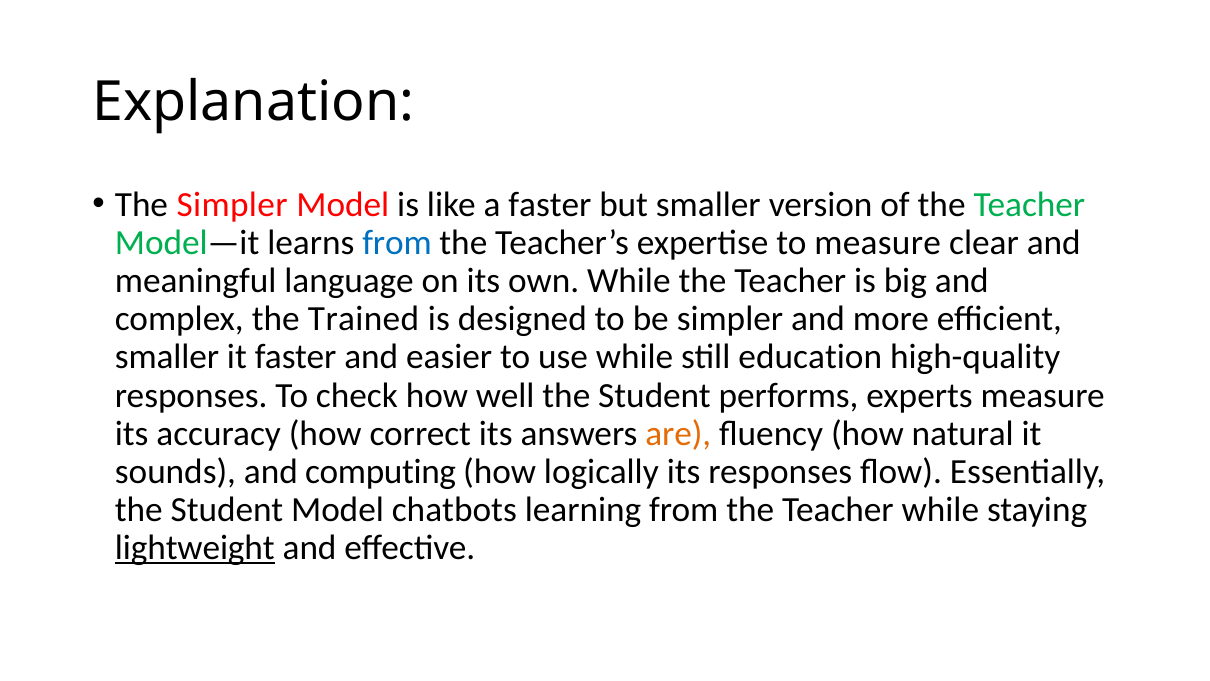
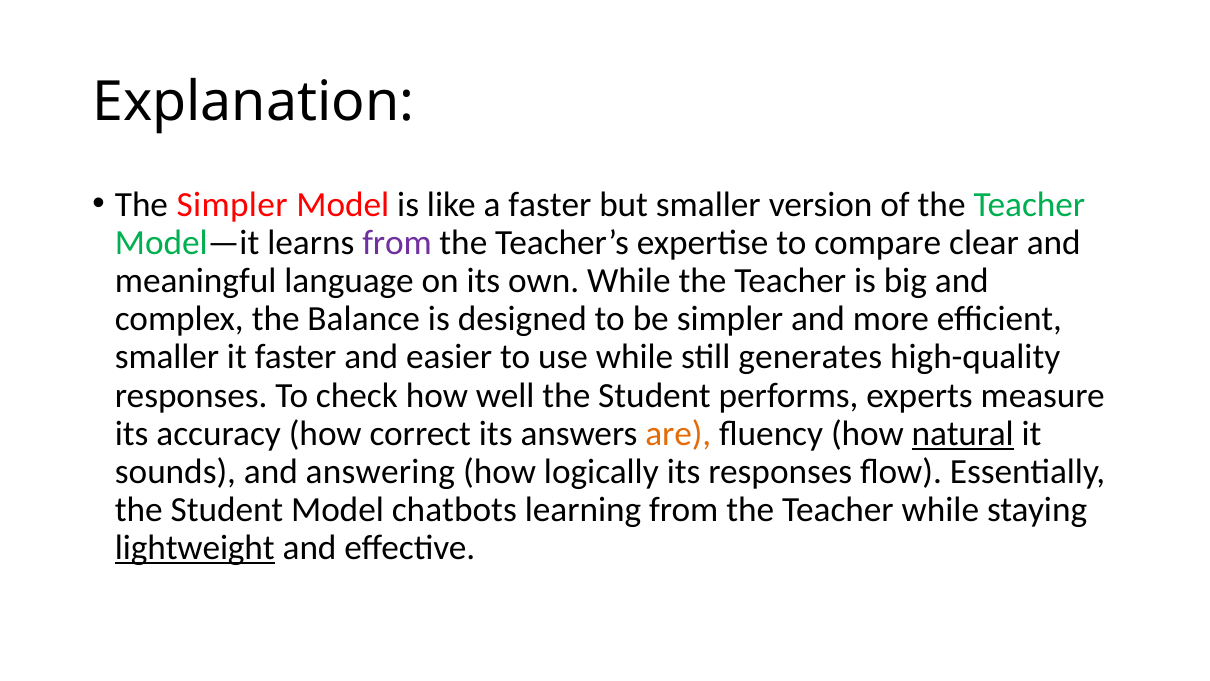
from colour: blue -> purple (397, 243)
to measure: measure -> compare (878, 243)
Trained: Trained -> Balance (364, 319)
education: education -> generates (810, 357)
natural underline: none -> present (963, 433)
computing: computing -> answering (380, 471)
